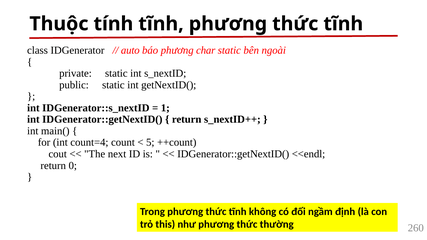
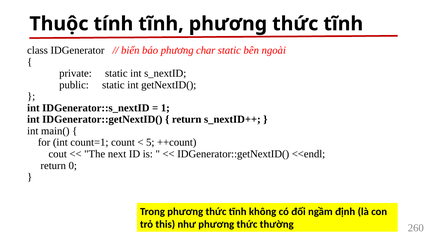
auto: auto -> biến (130, 50)
count=4: count=4 -> count=1 (89, 143)
